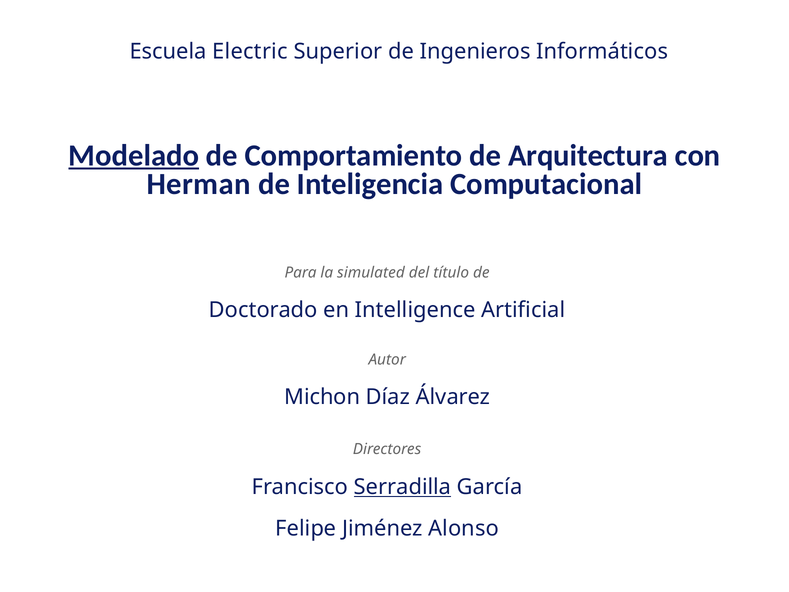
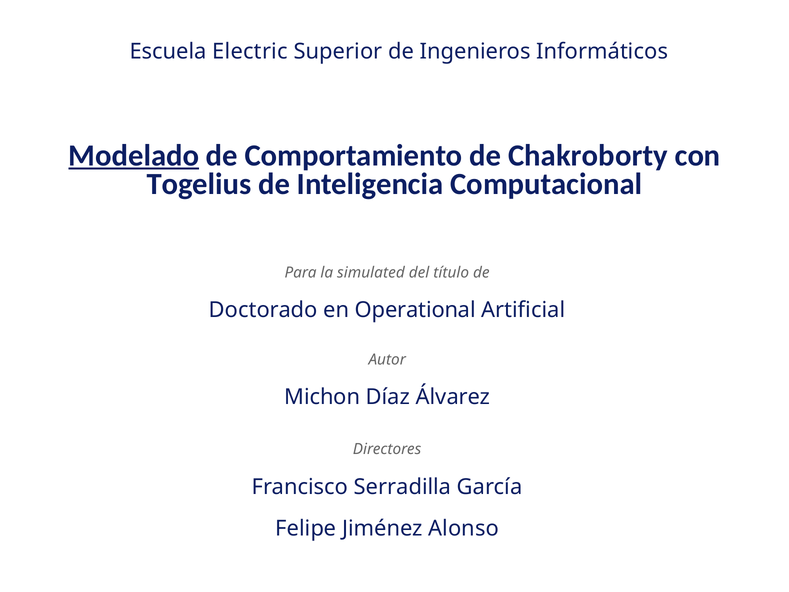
Arquitectura: Arquitectura -> Chakroborty (588, 155)
Herman: Herman -> Togelius (199, 184)
Intelligence: Intelligence -> Operational (415, 310)
Serradilla underline: present -> none (403, 487)
